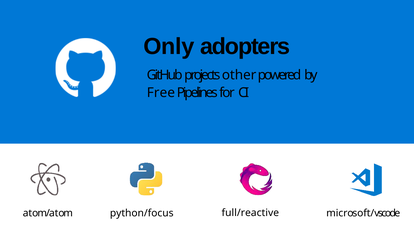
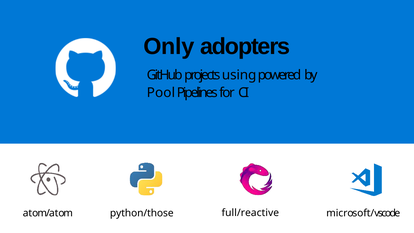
other: other -> using (239, 75)
Free: Free -> Pool (161, 93)
python/focus: python/focus -> python/those (142, 213)
